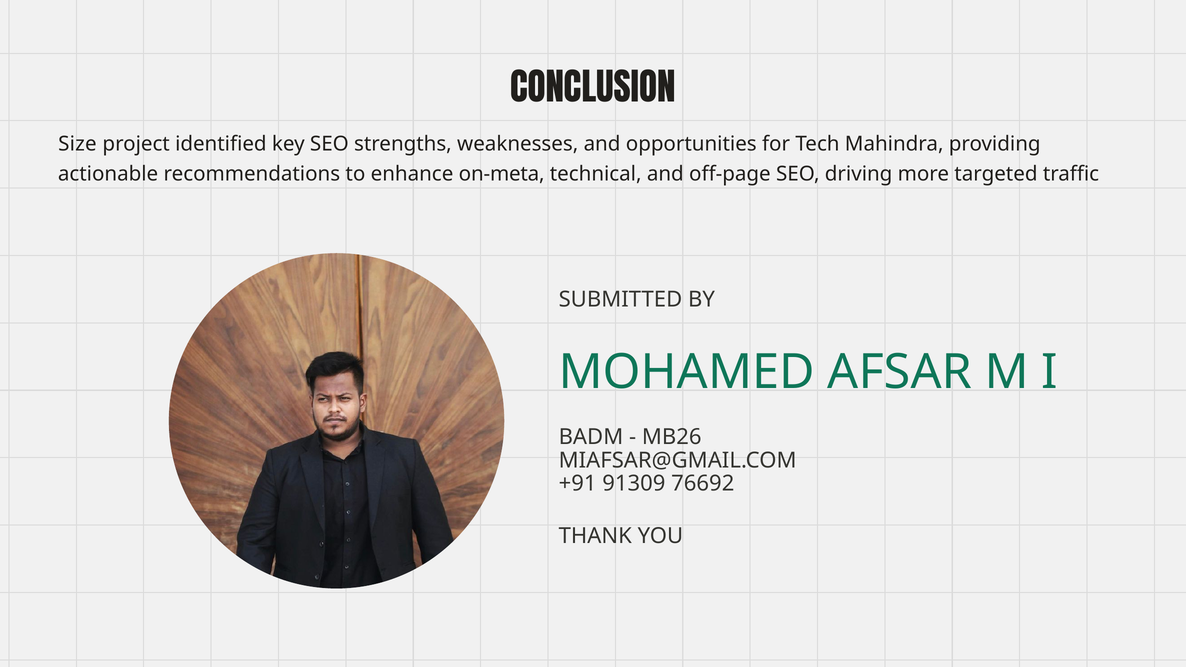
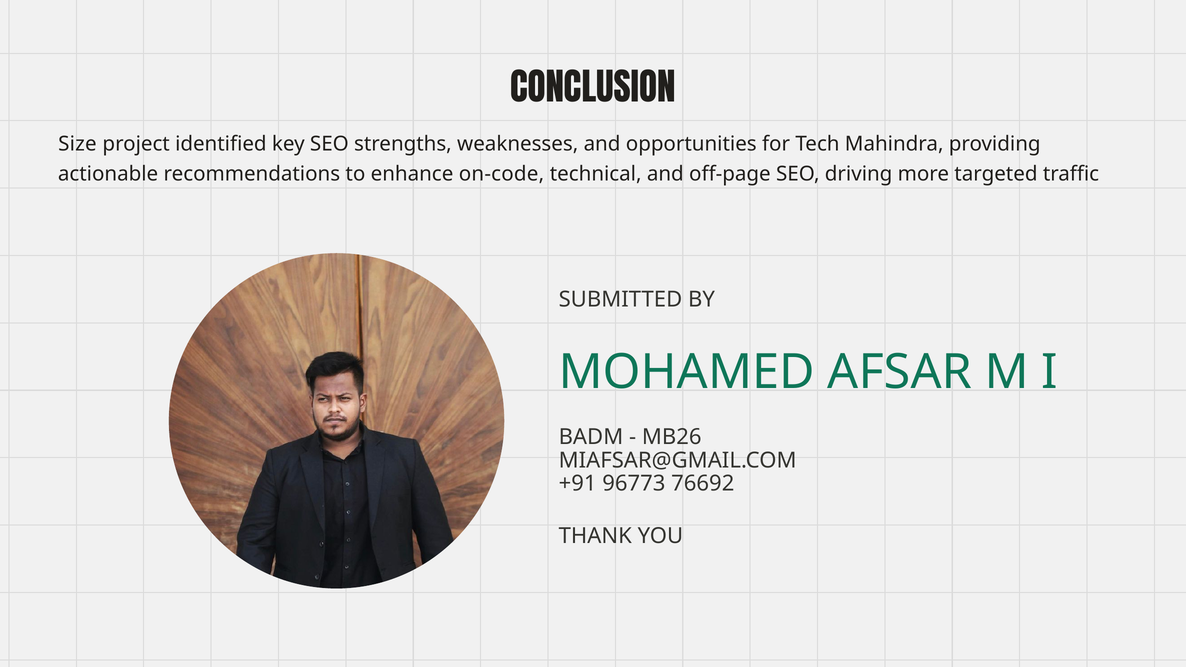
on-meta: on-meta -> on-code (501, 174)
91309: 91309 -> 96773 (634, 484)
